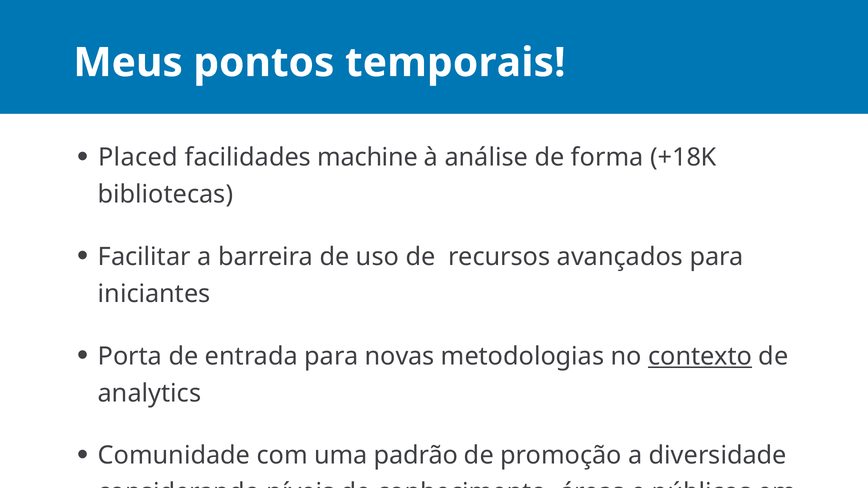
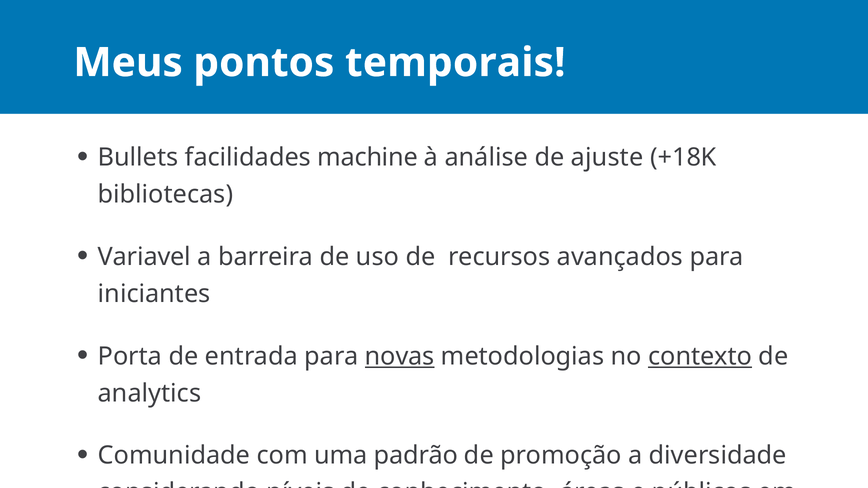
Placed: Placed -> Bullets (138, 157)
forma: forma -> ajuste (607, 157)
Facilitar: Facilitar -> Variavel (144, 257)
novas underline: none -> present (400, 356)
